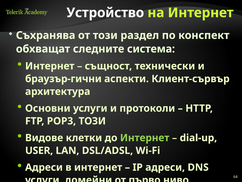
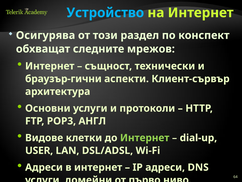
Устройство colour: white -> light blue (105, 13)
Съхранява: Съхранява -> Осигурява (46, 35)
система: система -> мрежов (151, 49)
POP3 ТОЗИ: ТОЗИ -> АНГЛ (92, 121)
